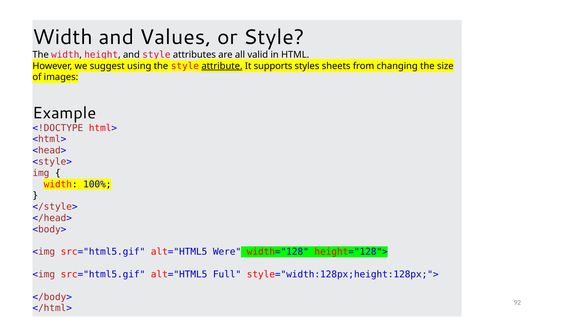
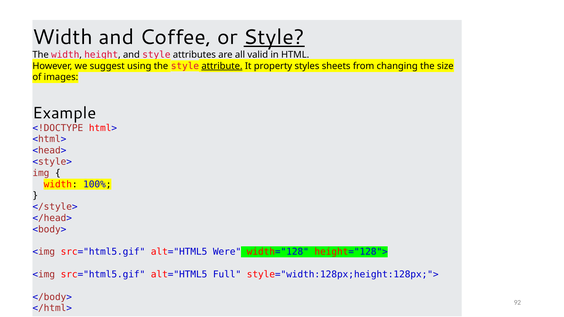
Values: Values -> Coffee (176, 37)
Style underline: none -> present (274, 37)
supports: supports -> property (273, 66)
